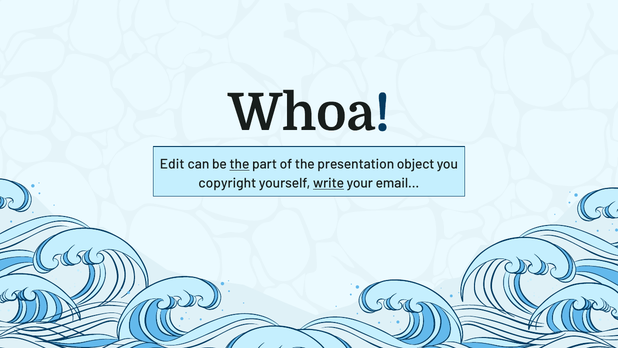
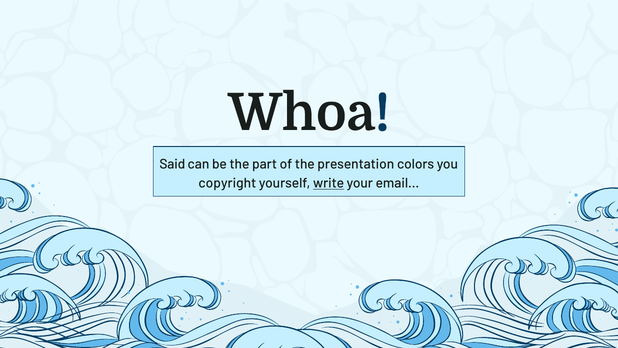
Edit: Edit -> Said (172, 164)
the underline: present -> none (239, 164)
object: object -> colors (416, 164)
